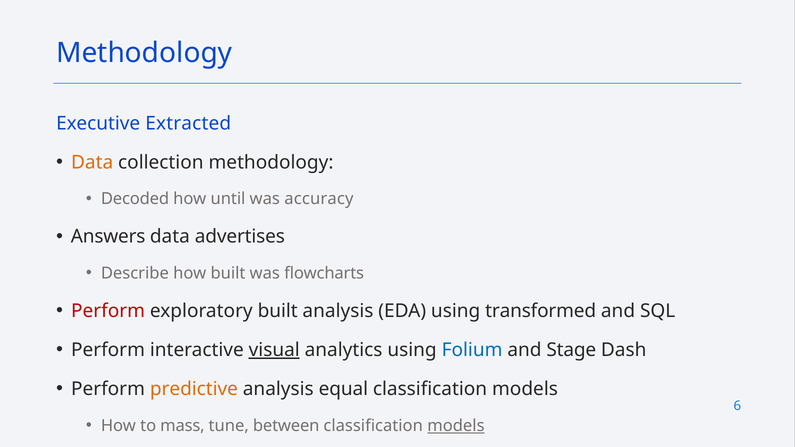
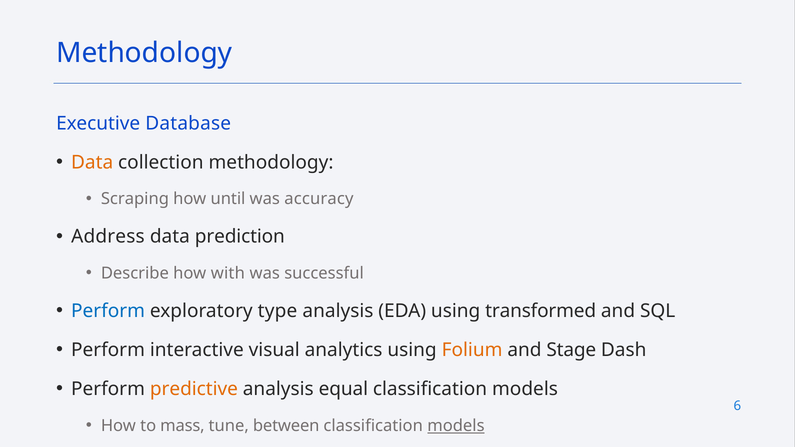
Extracted: Extracted -> Database (188, 123)
Decoded: Decoded -> Scraping (135, 199)
Answers: Answers -> Address (108, 237)
advertises: advertises -> prediction (240, 237)
how built: built -> with (228, 274)
flowcharts: flowcharts -> successful (324, 274)
Perform colour: red -> blue (108, 311)
exploratory built: built -> type (278, 311)
visual underline: present -> none (274, 350)
Folium colour: blue -> orange (472, 350)
